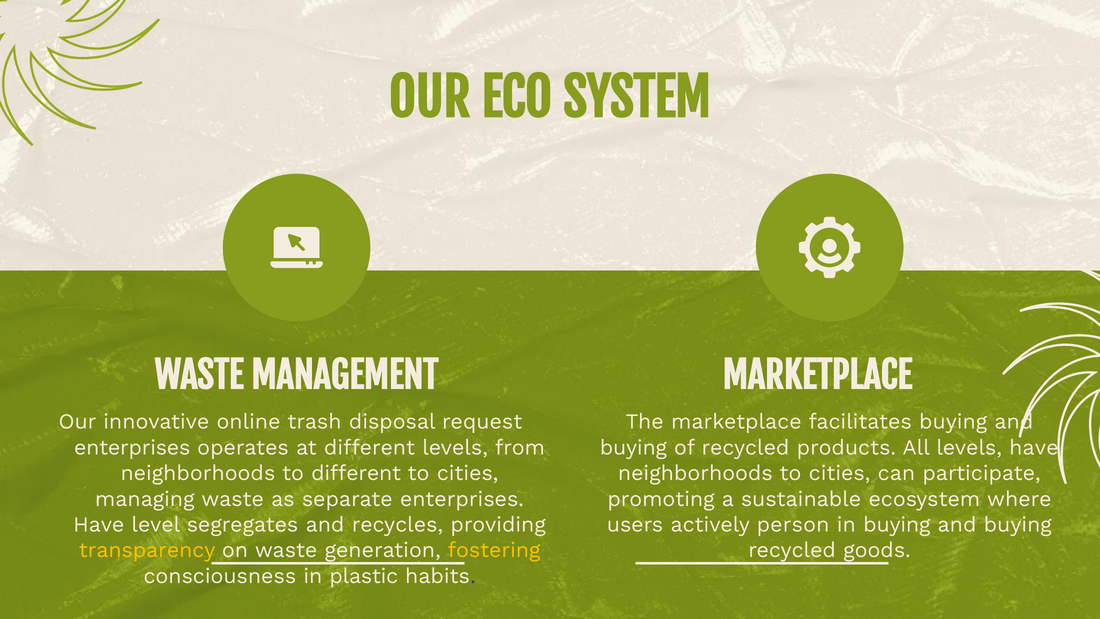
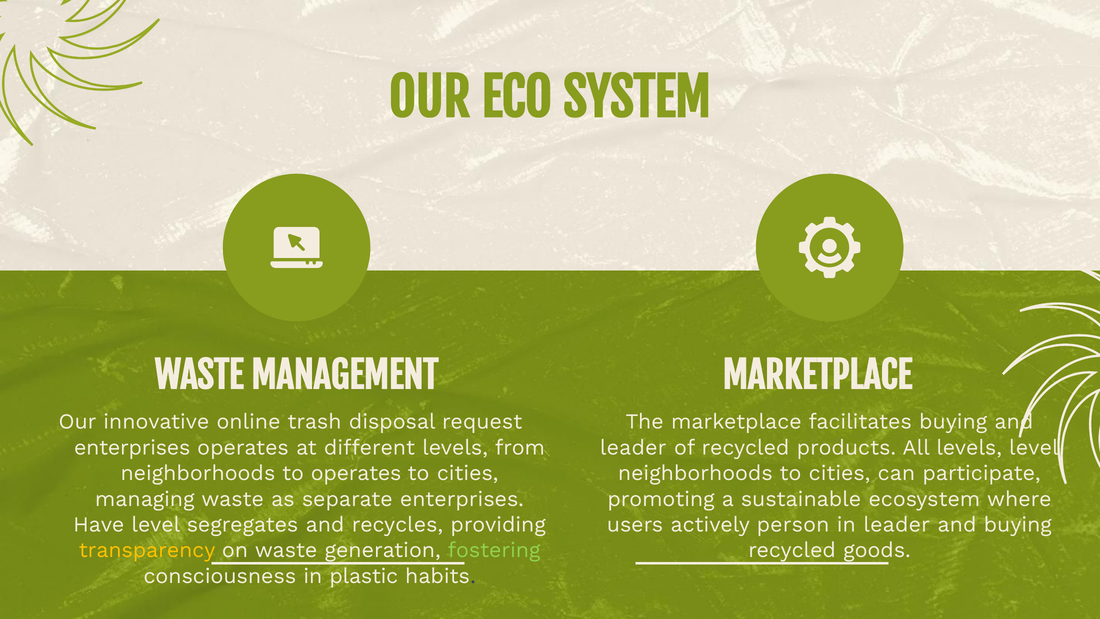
buying: buying -> leader (633, 447)
levels have: have -> level (1034, 447)
to different: different -> operates (356, 473)
in buying: buying -> leader (897, 524)
fostering colour: yellow -> light green (494, 550)
